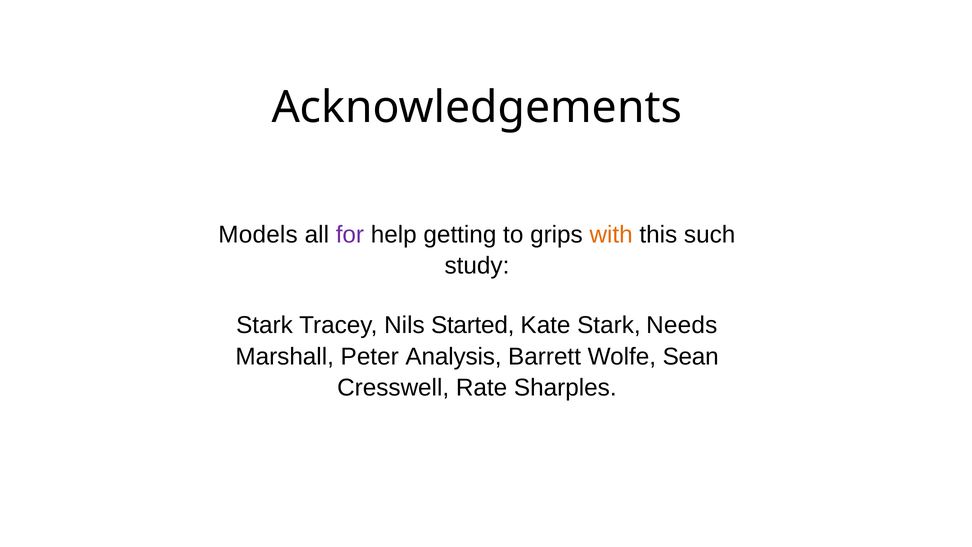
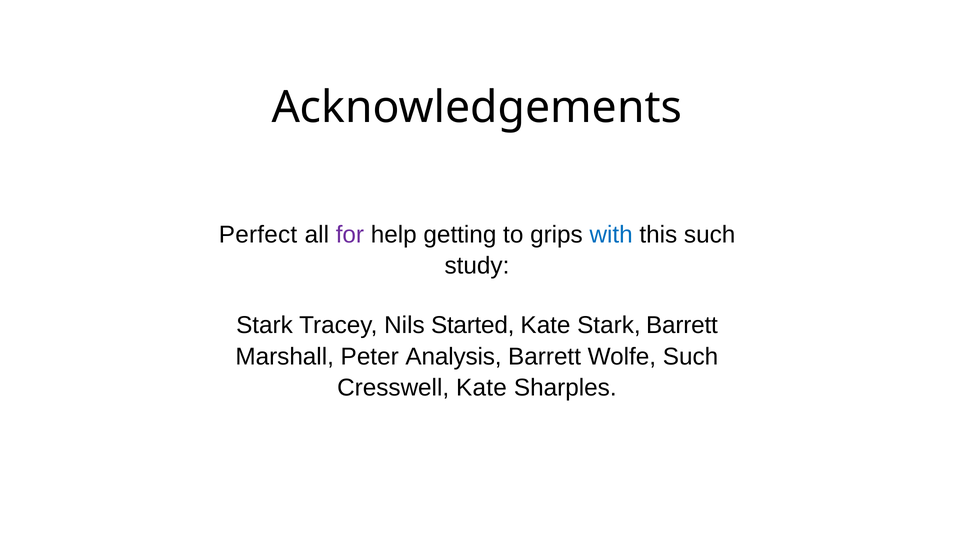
Models: Models -> Perfect (258, 234)
with colour: orange -> blue (611, 234)
Stark Needs: Needs -> Barrett (682, 325)
Wolfe Sean: Sean -> Such (691, 356)
Cresswell Rate: Rate -> Kate (481, 388)
